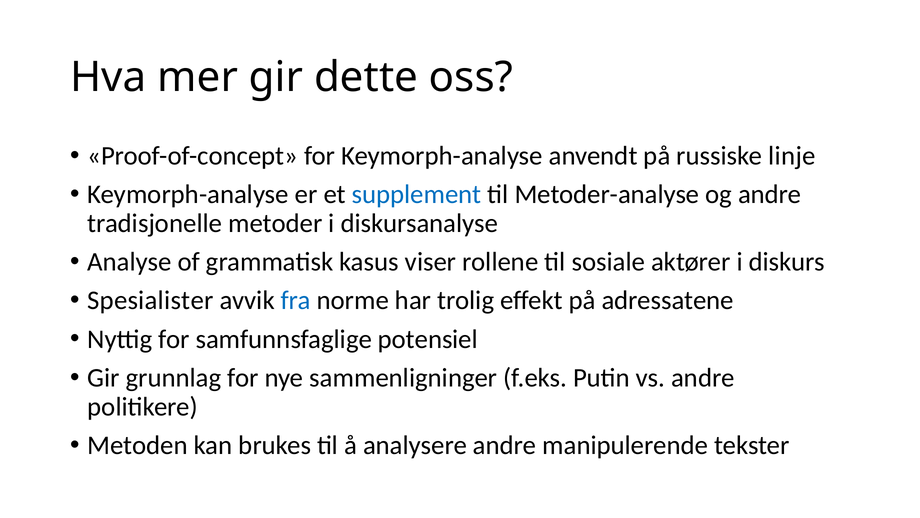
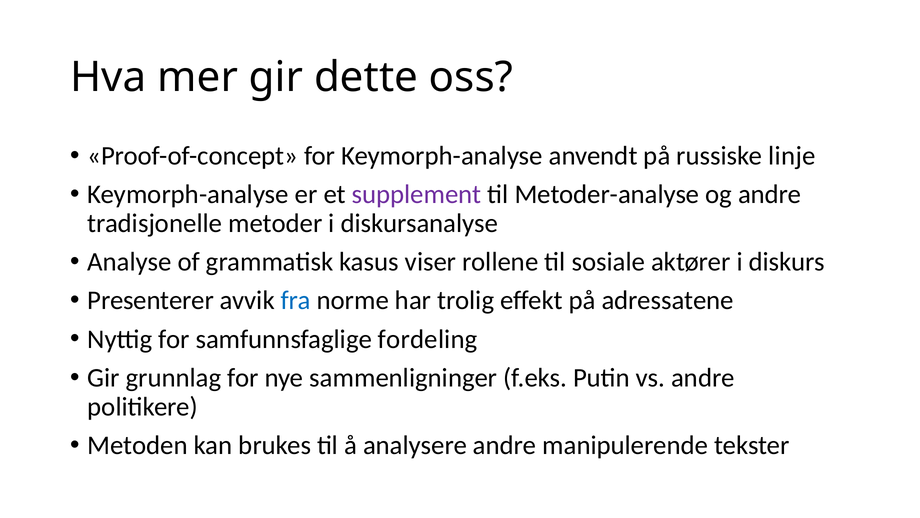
supplement colour: blue -> purple (417, 194)
Spesialister: Spesialister -> Presenterer (151, 300)
potensiel: potensiel -> fordeling (428, 339)
